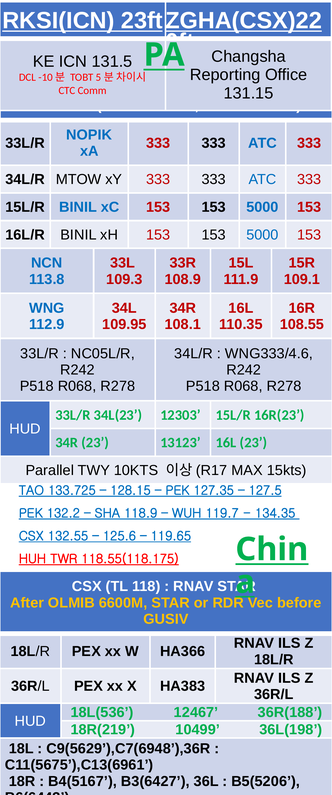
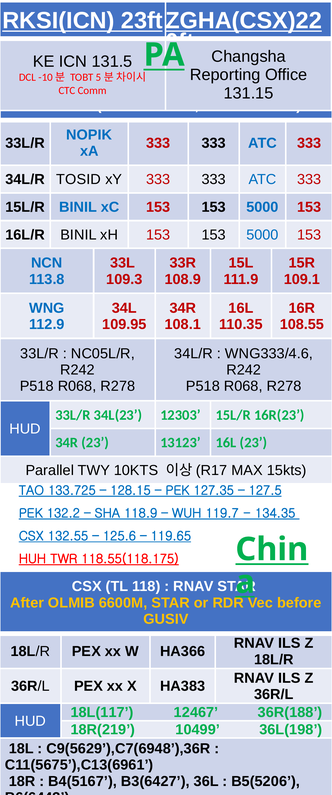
MTOW: MTOW -> TOSID (79, 179)
18L(536: 18L(536 -> 18L(117 (102, 712)
